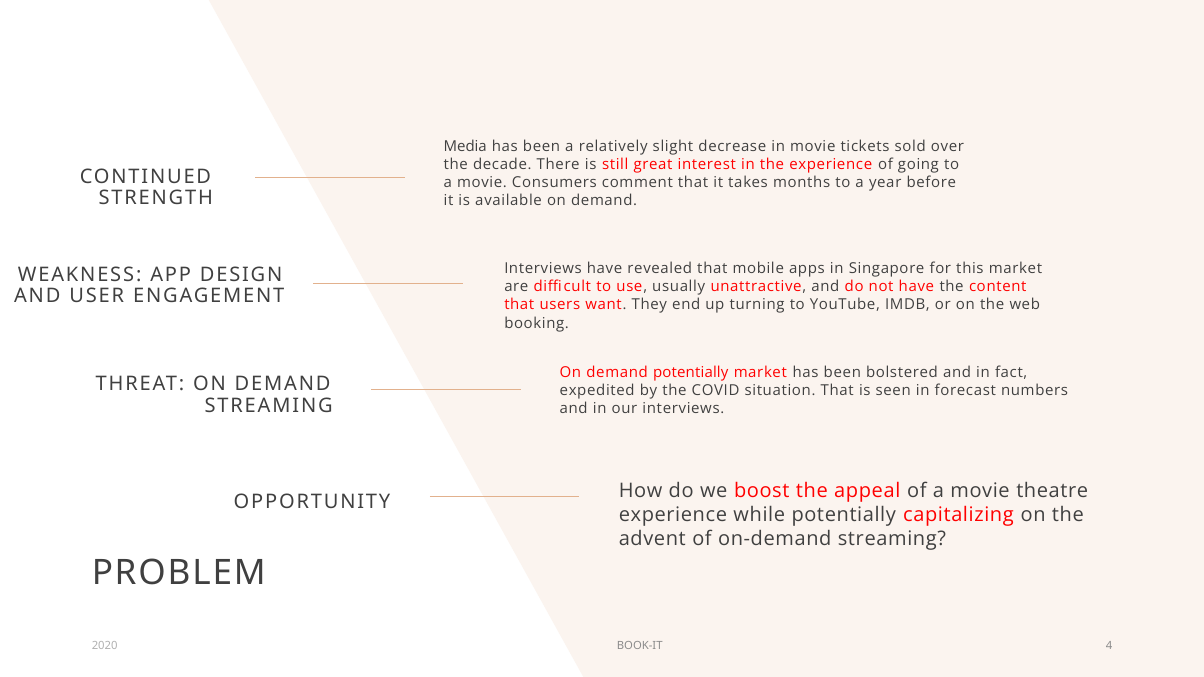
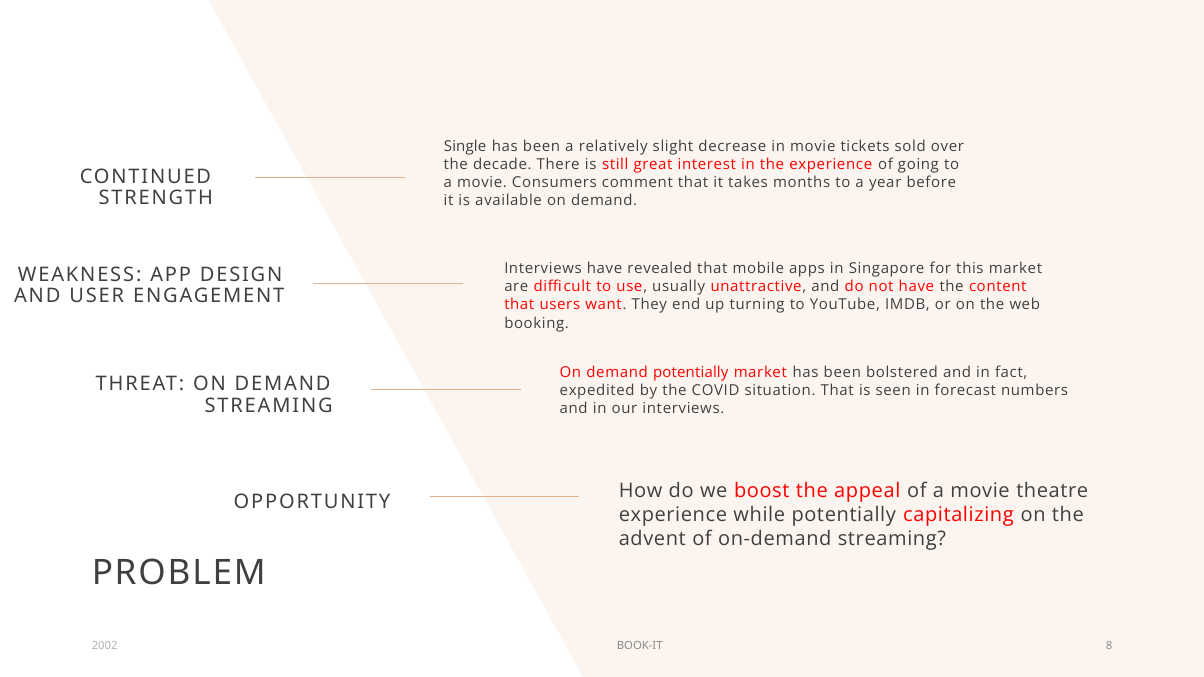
Media: Media -> Single (465, 146)
2020: 2020 -> 2002 (105, 646)
4: 4 -> 8 (1109, 646)
